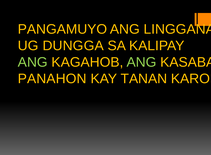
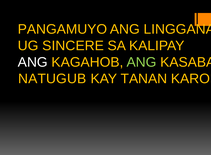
DUNGGA: DUNGGA -> SINCERE (73, 46)
ANG colour: light green -> white (33, 62)
PANAHON: PANAHON -> NATUGUB (52, 79)
